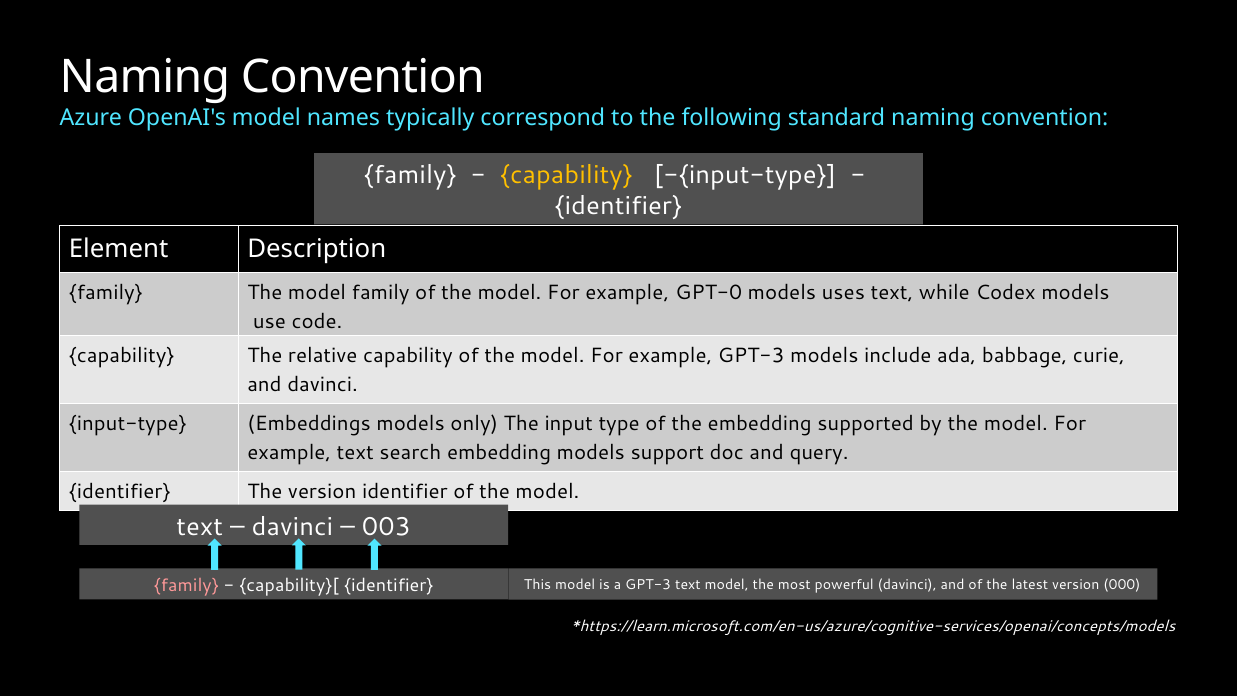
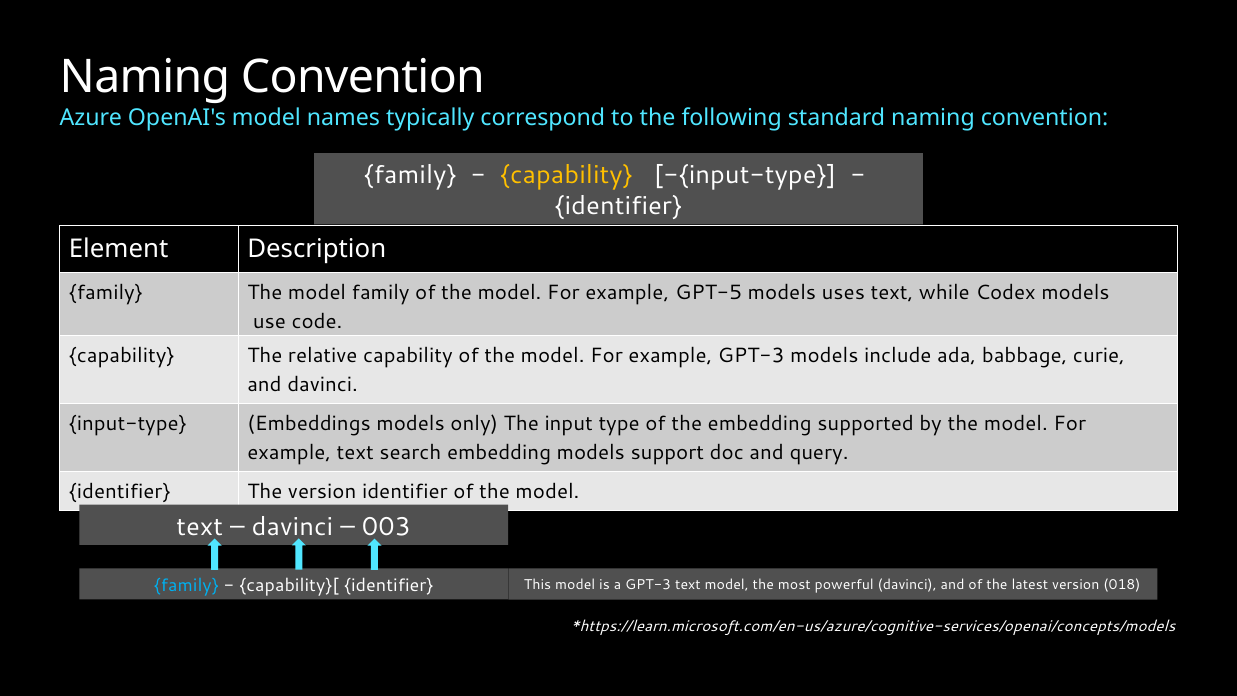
GPT-0: GPT-0 -> GPT-5 (709, 292)
family colour: pink -> light blue (186, 585)
000: 000 -> 018 (1122, 585)
